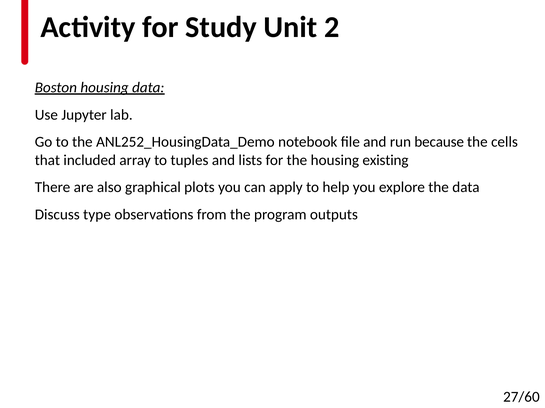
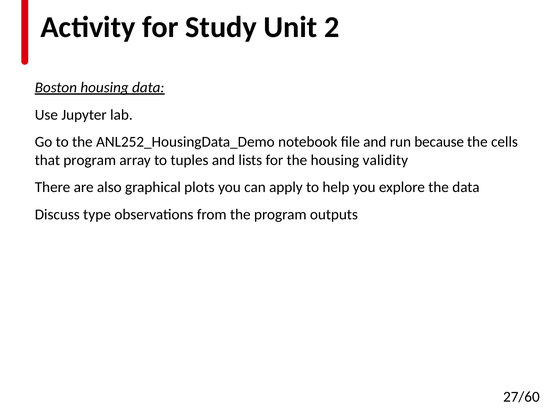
that included: included -> program (90, 160)
existing: existing -> validity (385, 160)
